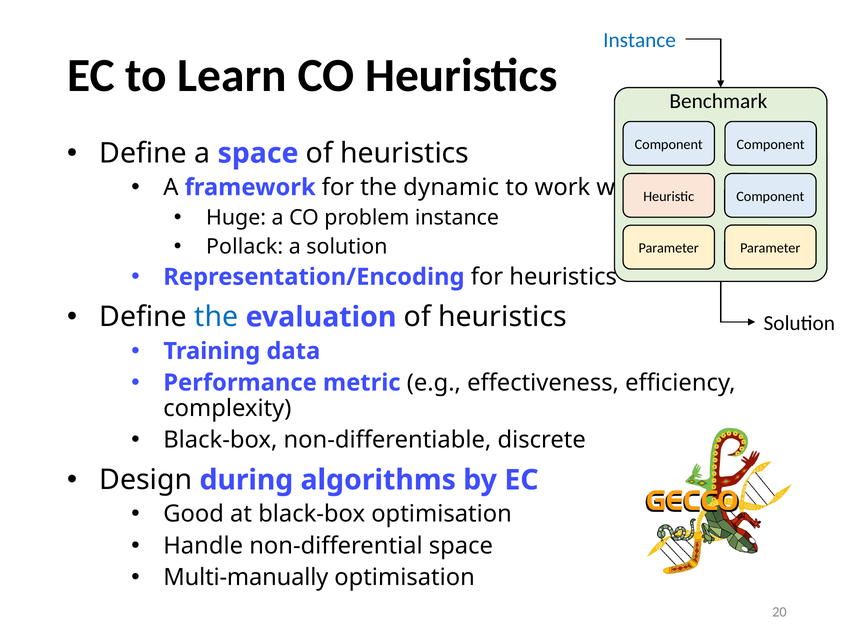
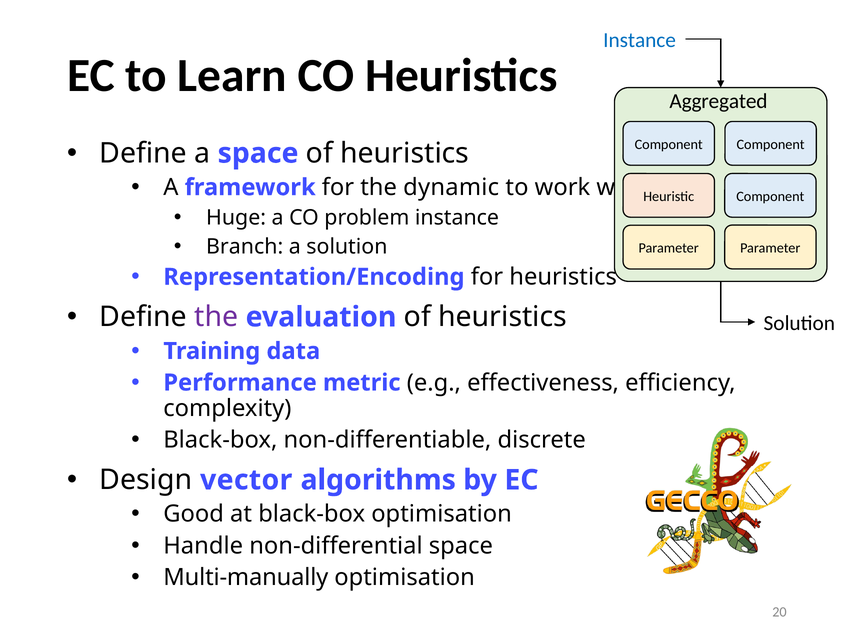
Benchmark: Benchmark -> Aggregated (719, 101)
Pollack: Pollack -> Branch (245, 246)
the colour: blue -> purple (216, 317)
during: during -> vector (246, 480)
